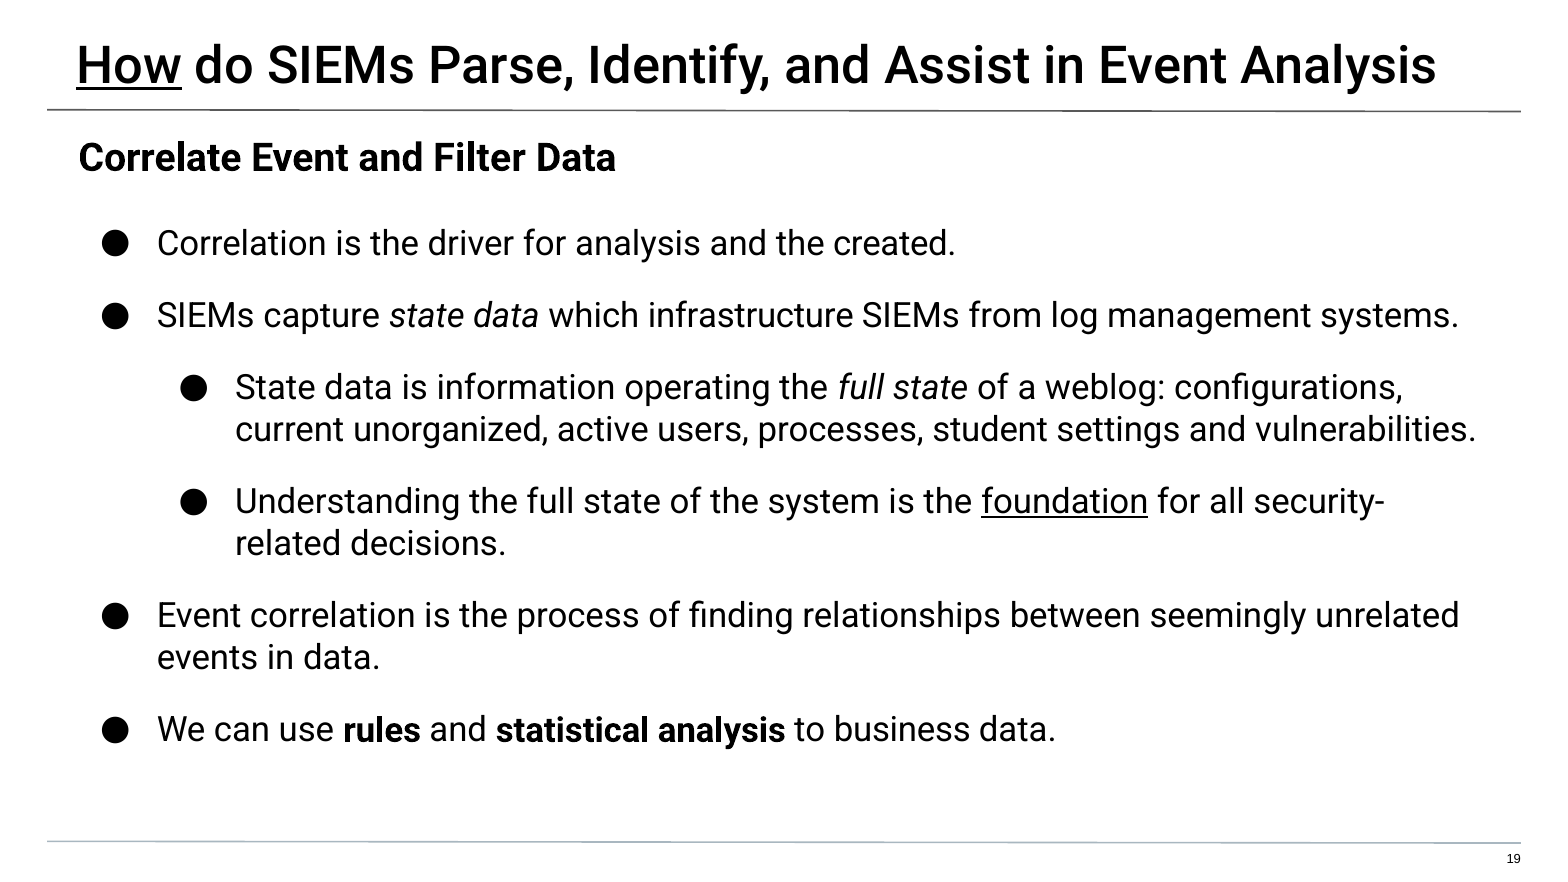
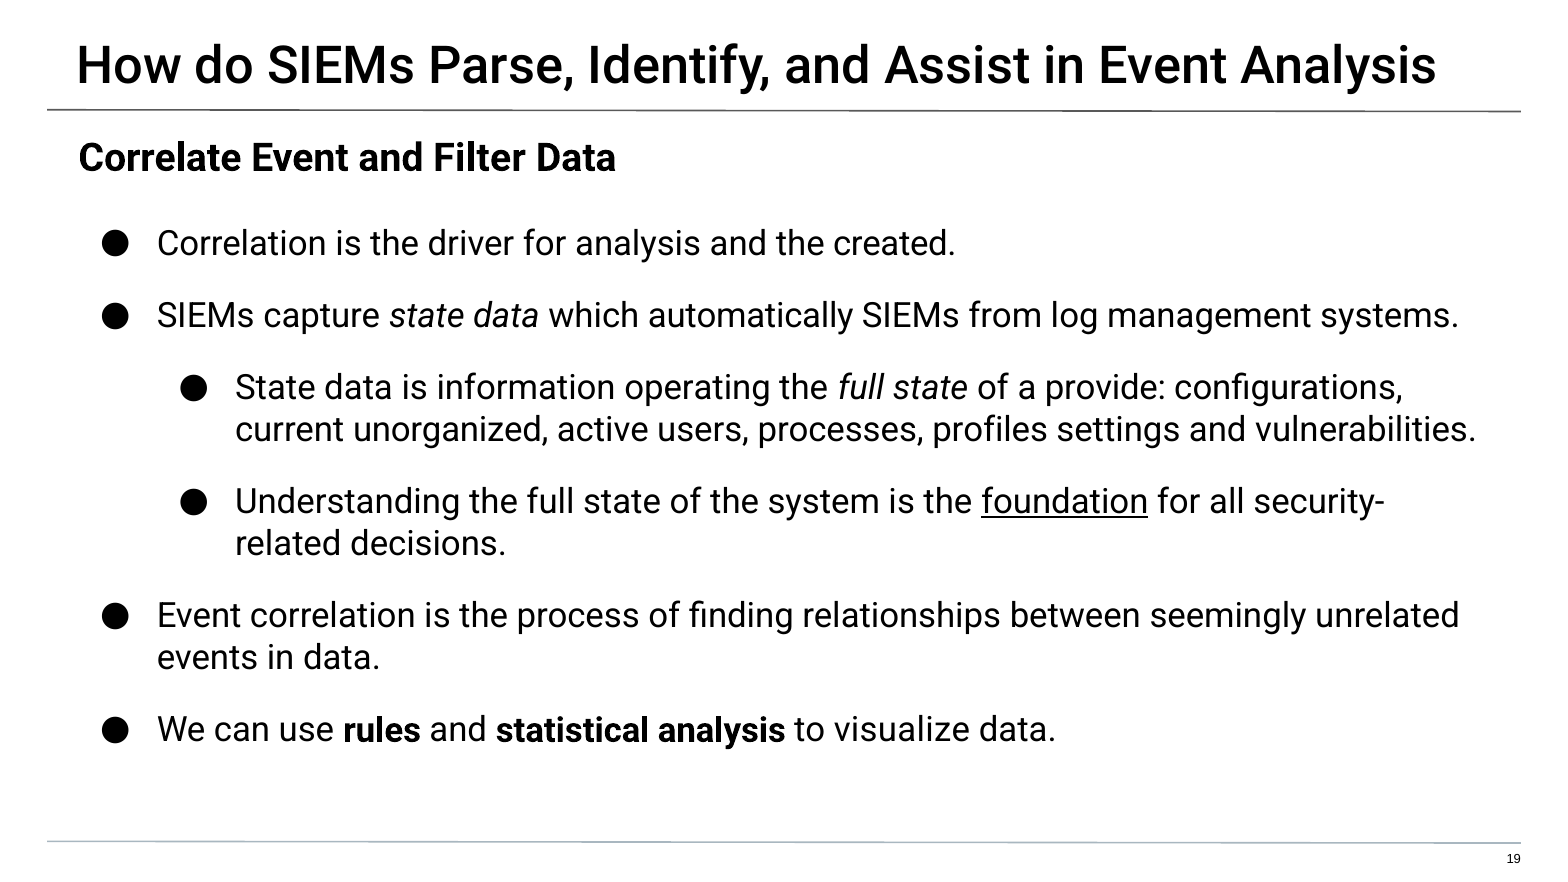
How underline: present -> none (129, 66)
infrastructure: infrastructure -> automatically (751, 316)
weblog: weblog -> provide (1105, 388)
student: student -> profiles (990, 430)
business: business -> visualize (902, 730)
